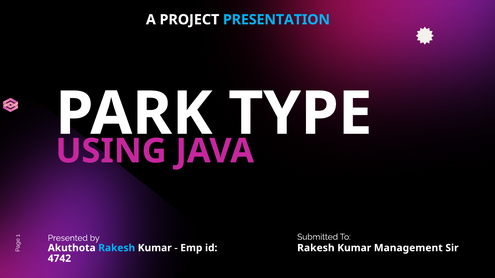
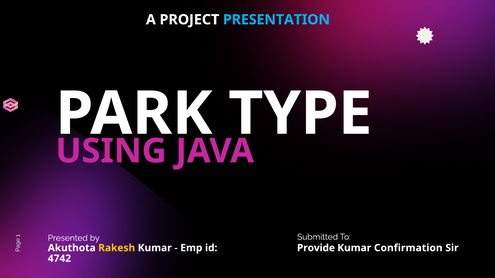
Rakesh colour: light blue -> yellow (117, 248)
Rakesh: Rakesh -> Provide (316, 248)
Management: Management -> Confirmation (408, 248)
